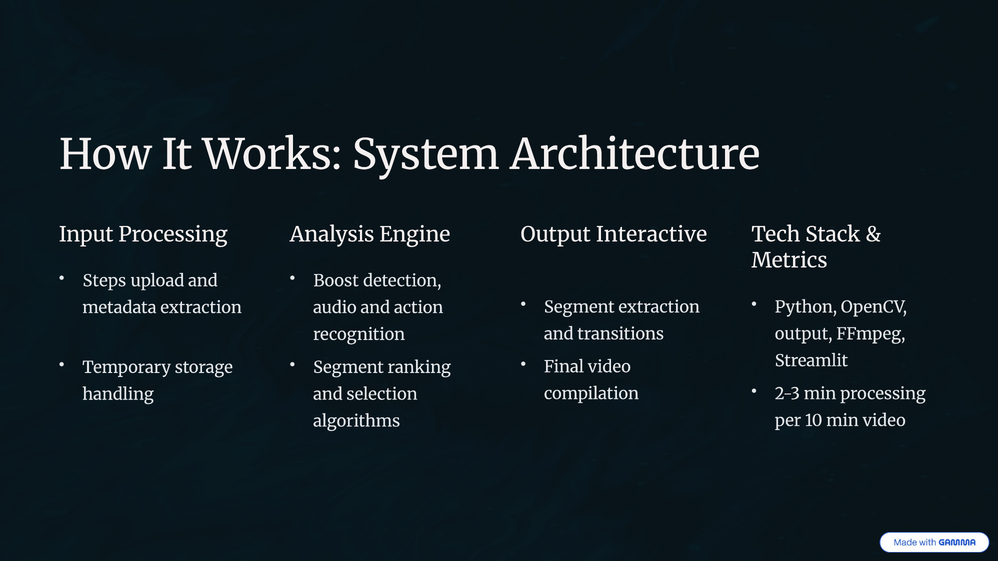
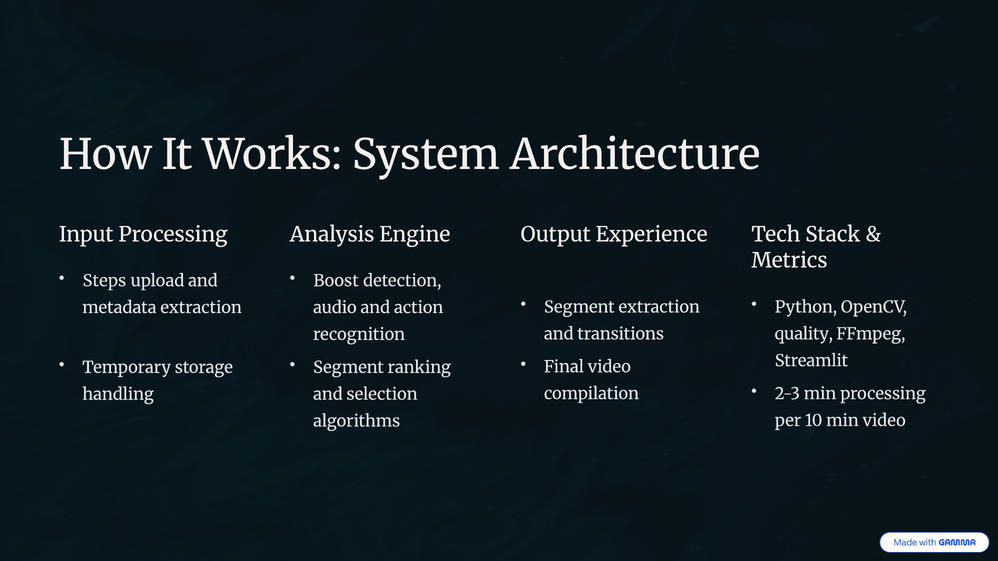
Interactive: Interactive -> Experience (652, 235)
output: output -> quality (804, 334)
